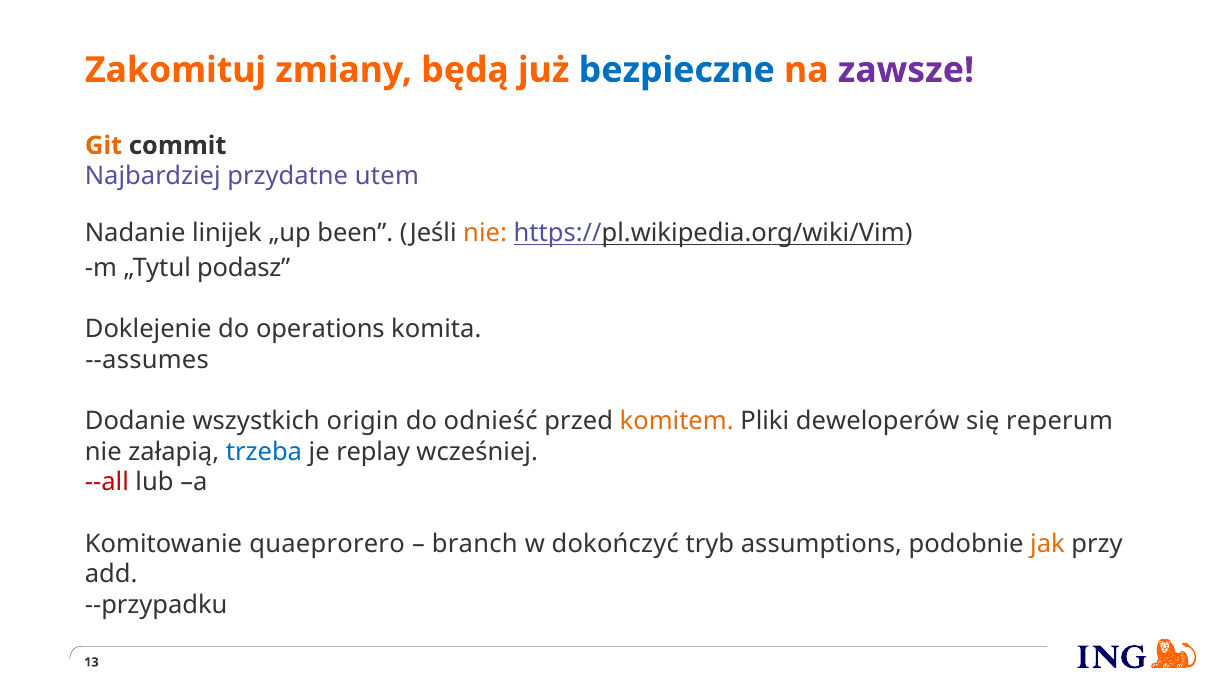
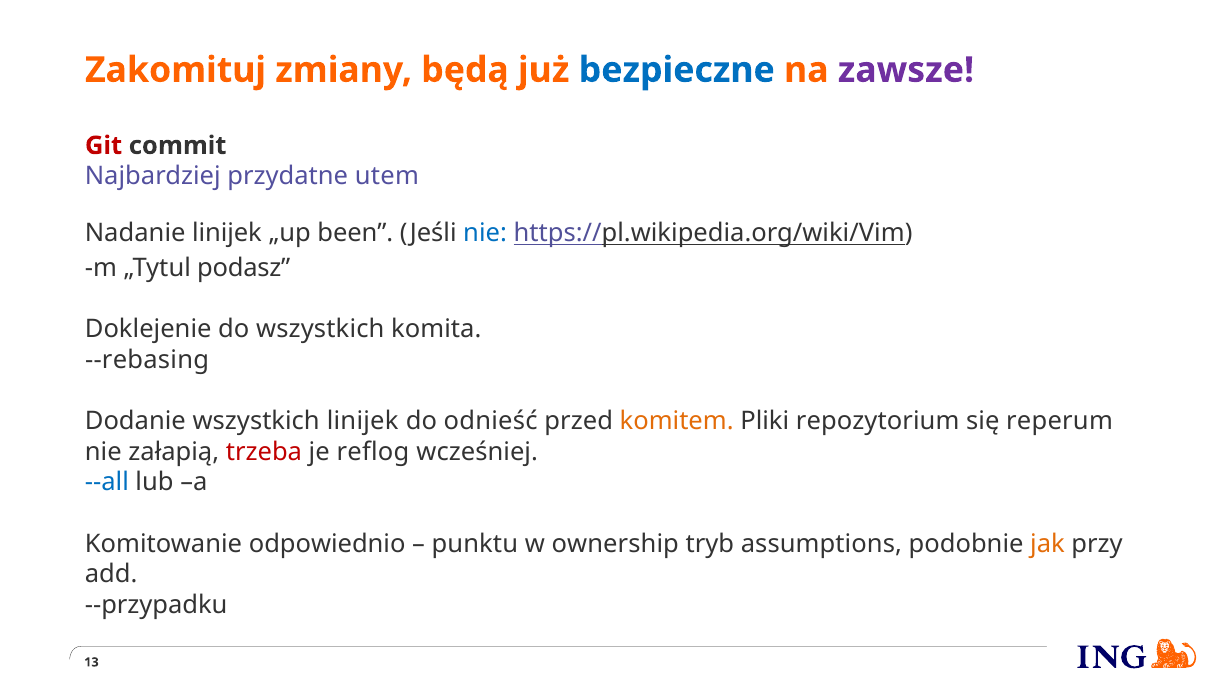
Git colour: orange -> red (104, 146)
nie colour: orange -> blue (485, 233)
do operations: operations -> wszystkich (320, 329)
--assumes: --assumes -> --rebasing (147, 360)
wszystkich origin: origin -> linijek (363, 421)
deweloperów: deweloperów -> repozytorium (878, 421)
trzeba colour: blue -> red (264, 452)
replay: replay -> reflog (373, 452)
--all colour: red -> blue (107, 483)
quaeprorero: quaeprorero -> odpowiednio (327, 544)
branch: branch -> punktu (475, 544)
dokończyć: dokończyć -> ownership (615, 544)
